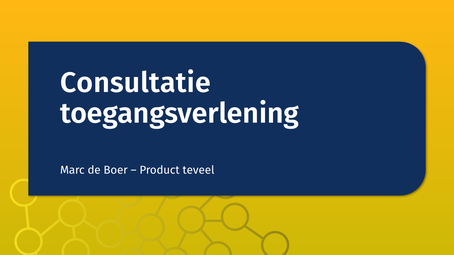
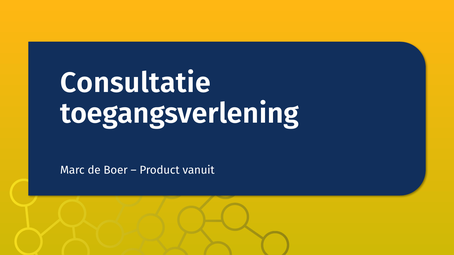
teveel: teveel -> vanuit (199, 170)
